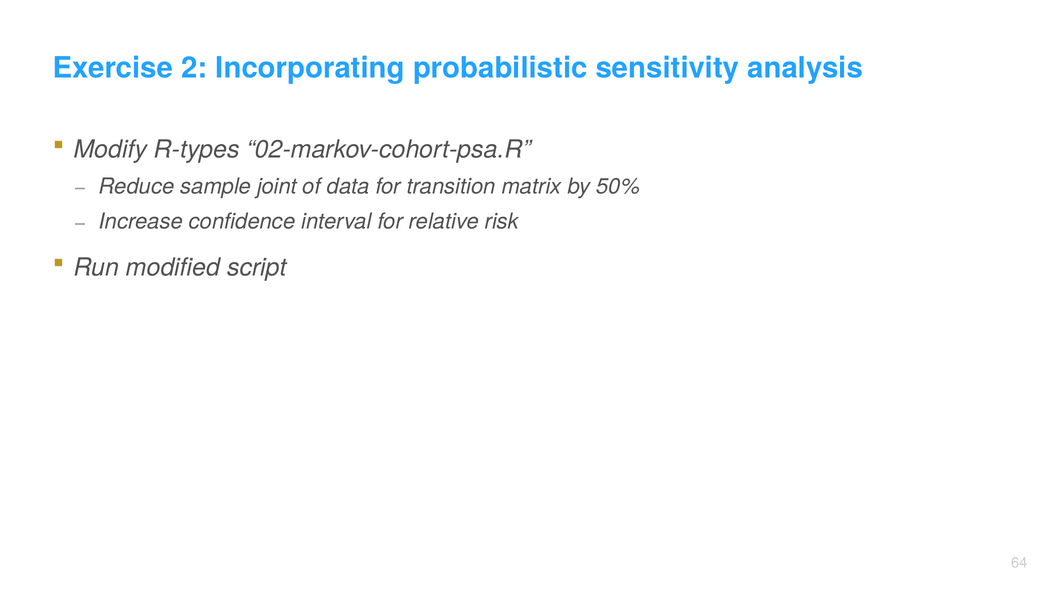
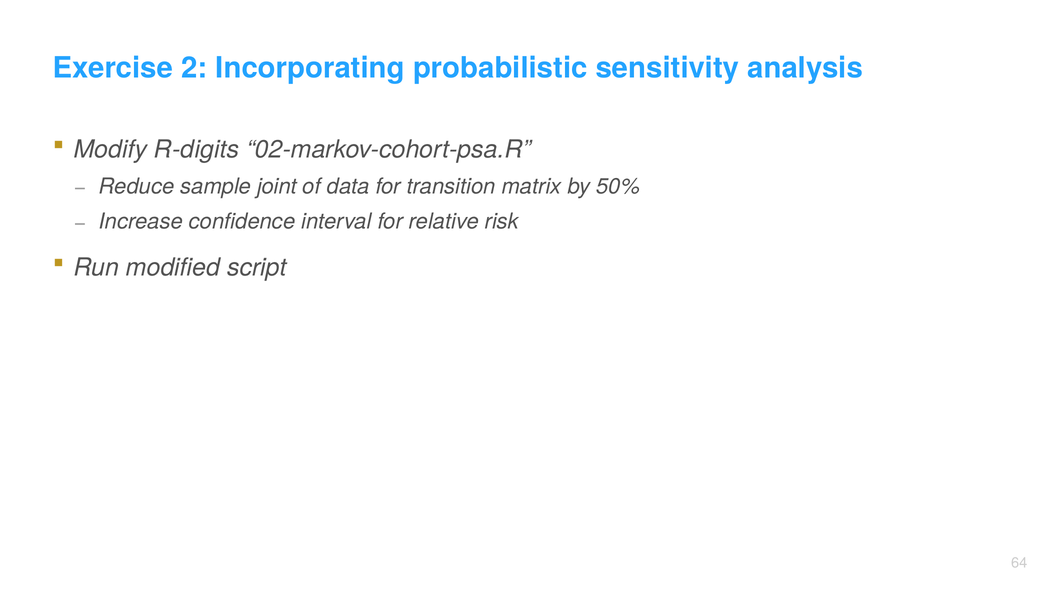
R-types: R-types -> R-digits (197, 150)
